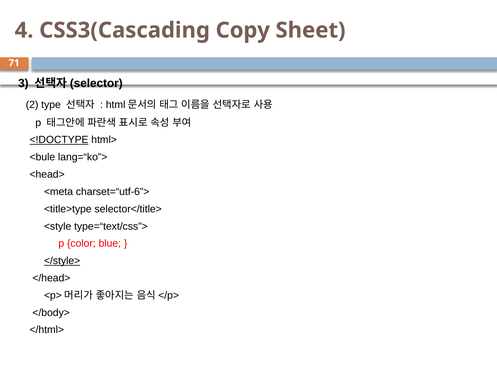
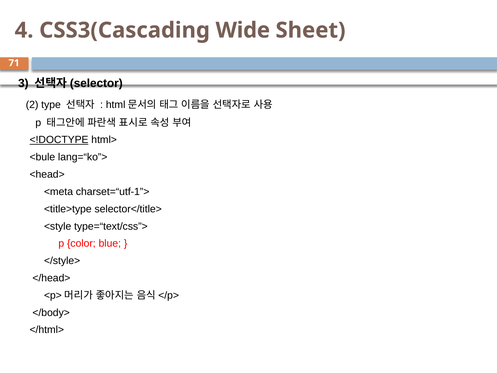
Copy: Copy -> Wide (243, 30)
charset=“utf-6”>: charset=“utf-6”> -> charset=“utf-1”> (113, 192)
</style> underline: present -> none (62, 261)
